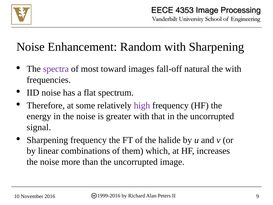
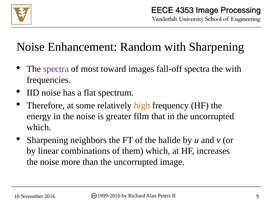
fall-off natural: natural -> spectra (197, 69)
high colour: purple -> orange (142, 105)
greater with: with -> film (141, 116)
signal: signal -> which (39, 127)
Sharpening frequency: frequency -> neighbors (88, 140)
